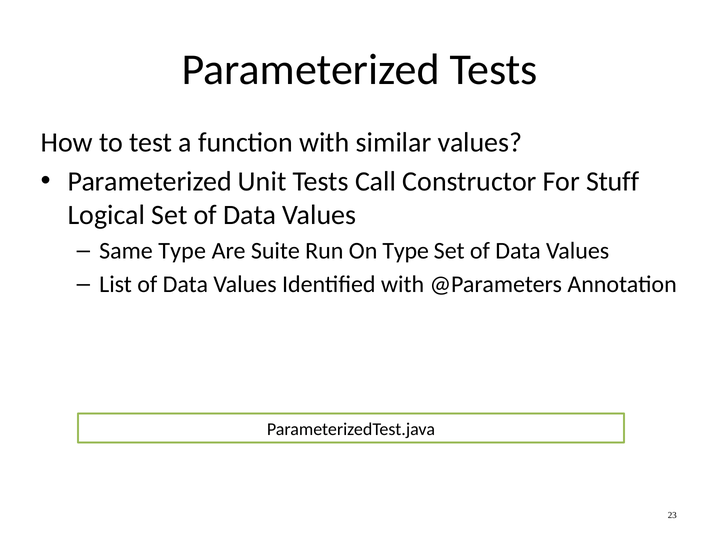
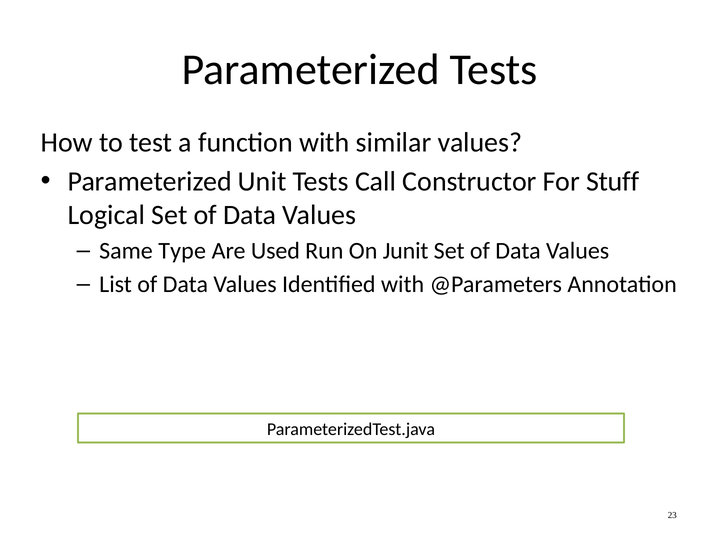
Suite: Suite -> Used (275, 251)
On Type: Type -> Junit (406, 251)
